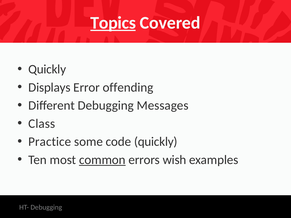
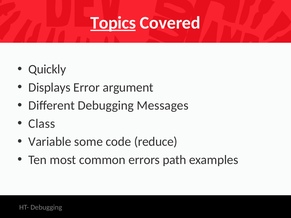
offending: offending -> argument (128, 88)
Practice: Practice -> Variable (50, 142)
code quickly: quickly -> reduce (156, 142)
common underline: present -> none (102, 160)
wish: wish -> path (175, 160)
